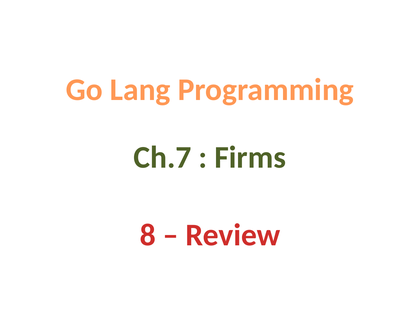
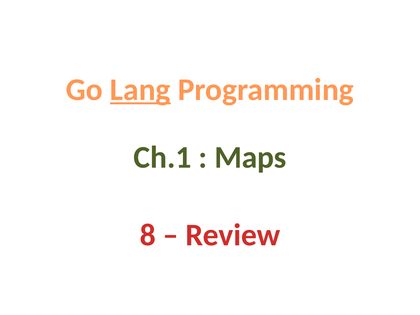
Lang underline: none -> present (140, 90)
Ch.7: Ch.7 -> Ch.1 (163, 157)
Firms: Firms -> Maps (250, 157)
